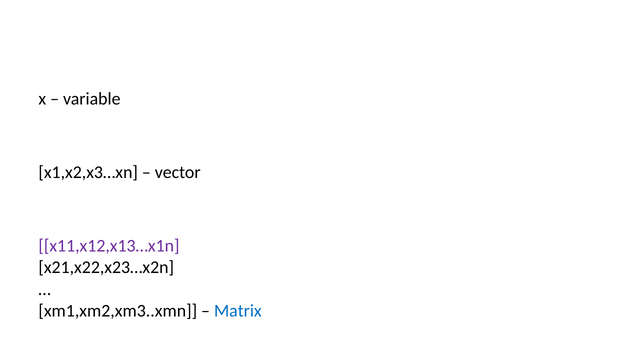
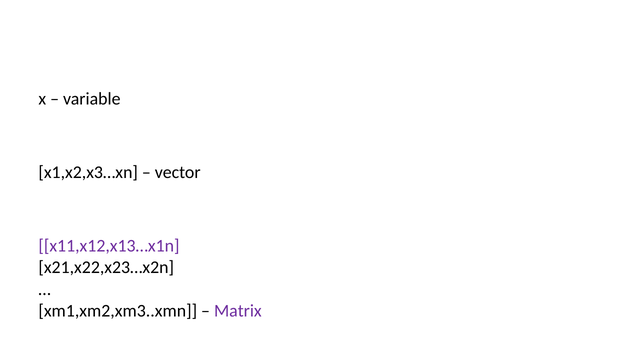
Matrix colour: blue -> purple (238, 311)
